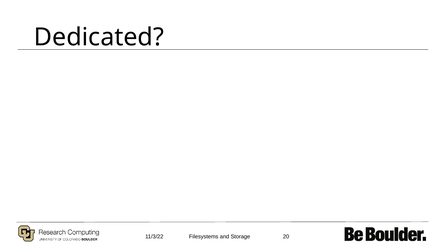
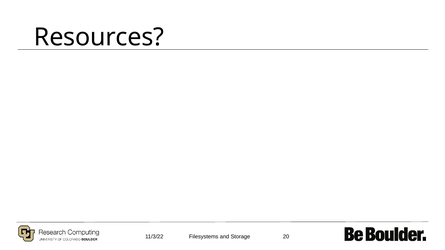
Dedicated: Dedicated -> Resources (99, 37)
